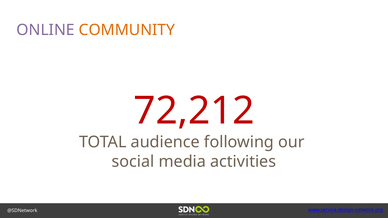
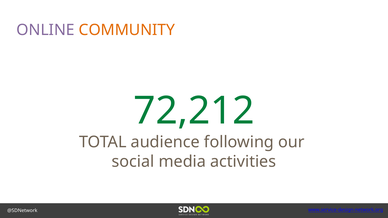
72,212 colour: red -> green (194, 111)
